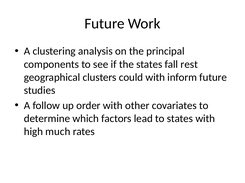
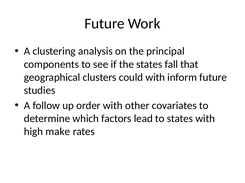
rest: rest -> that (189, 64)
much: much -> make (58, 132)
